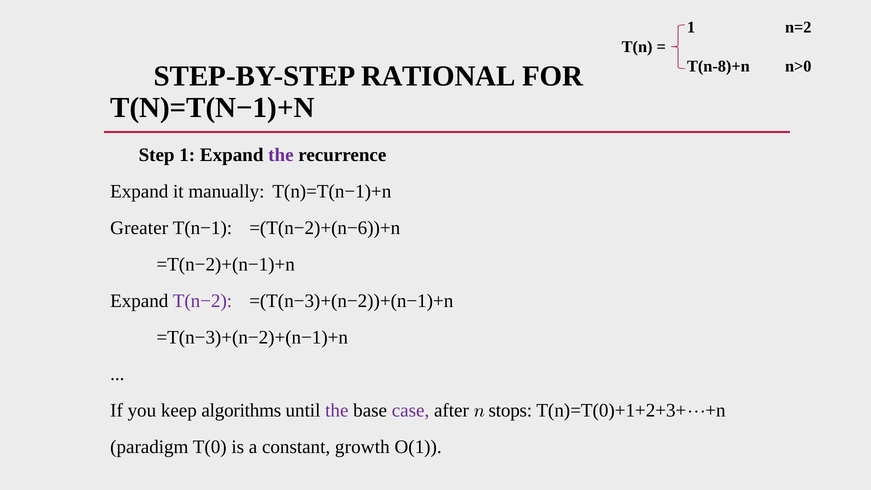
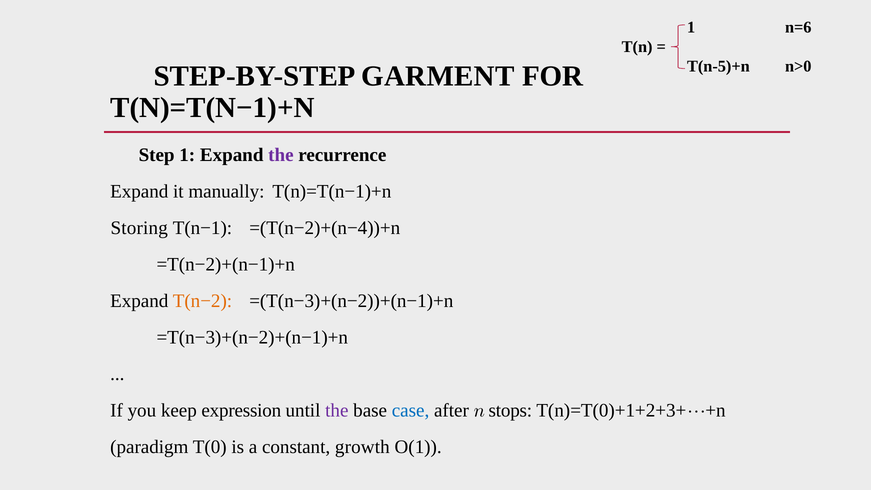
n=2: n=2 -> n=6 (798, 27)
T(n-8)+n: T(n-8)+n -> T(n-5)+n (718, 67)
RATIONAL: RATIONAL -> GARMENT (438, 76)
Greater: Greater -> Storing (139, 228)
=(T(n−2)+(n−6))+n: =(T(n−2)+(n−6))+n -> =(T(n−2)+(n−4))+n (325, 228)
T(n−2 colour: purple -> orange (202, 301)
algorithms: algorithms -> expression (241, 410)
case colour: purple -> blue (411, 410)
